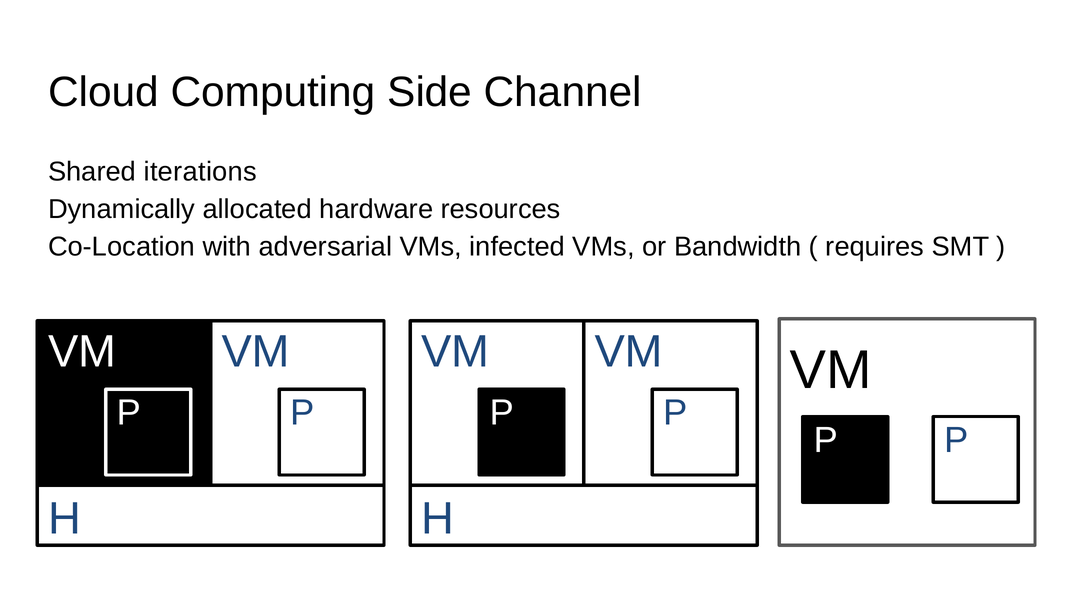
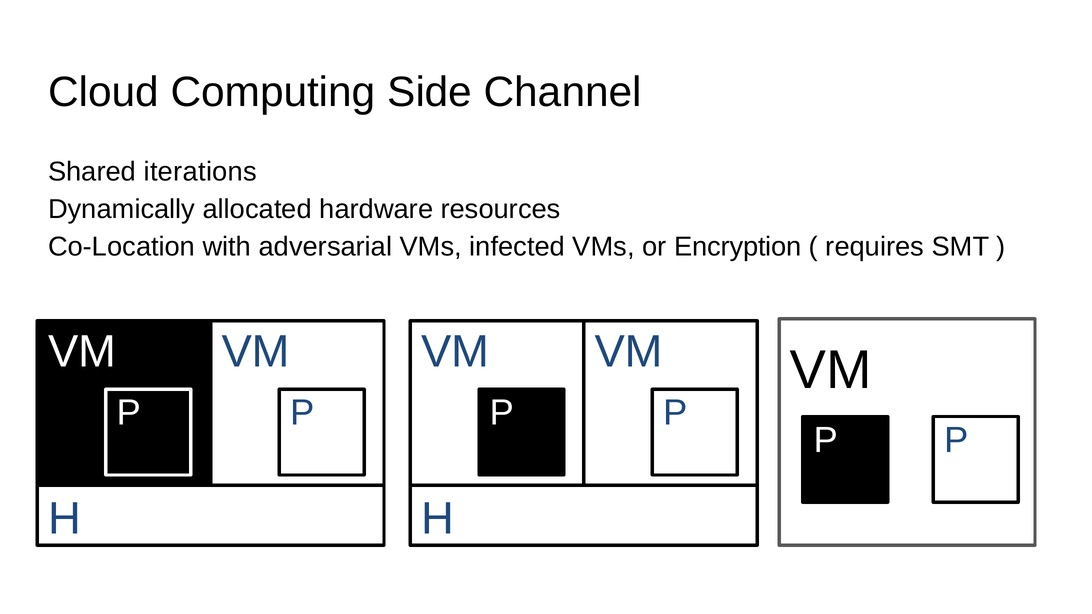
Bandwidth: Bandwidth -> Encryption (738, 247)
